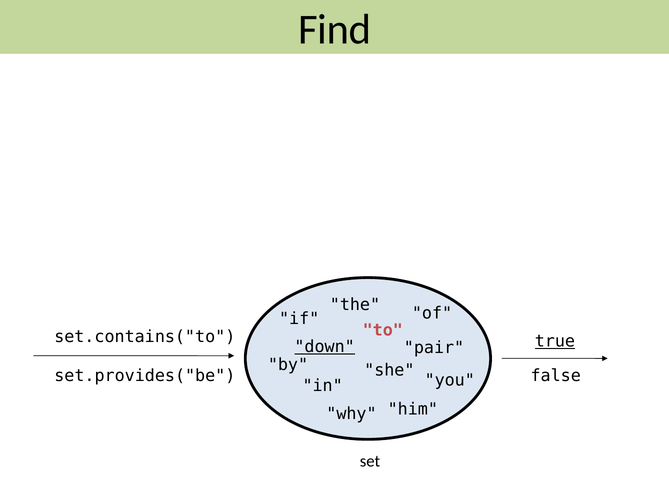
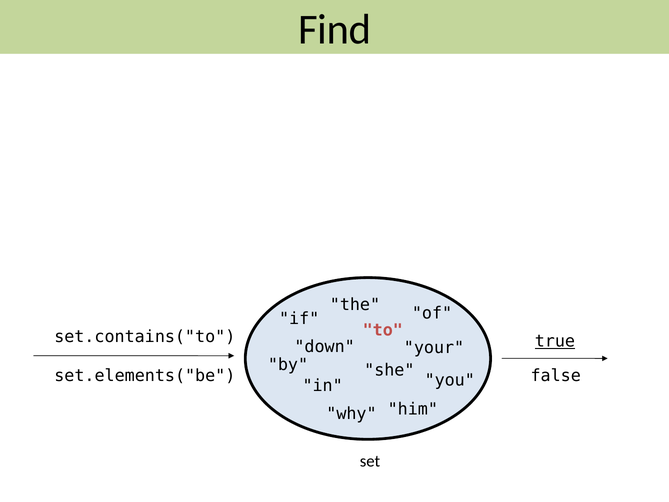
down underline: present -> none (325, 347)
pair: pair -> your (434, 348)
set.provides("be: set.provides("be -> set.elements("be (145, 376)
